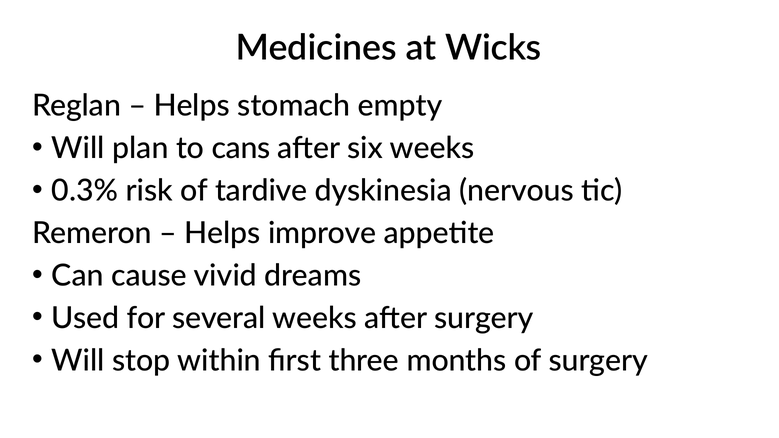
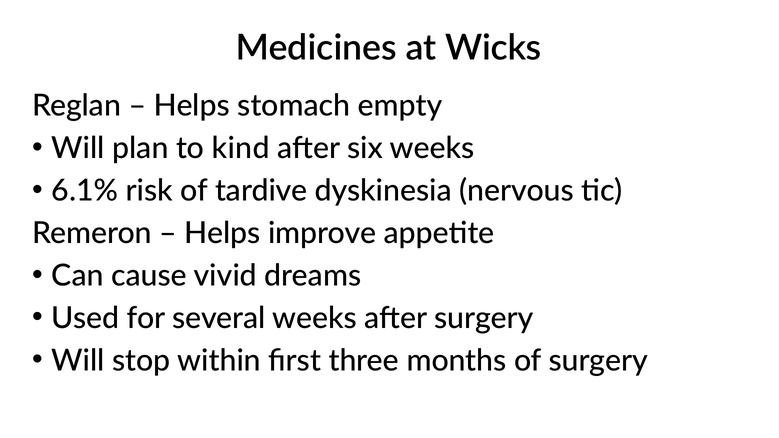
cans: cans -> kind (241, 148)
0.3%: 0.3% -> 6.1% (85, 191)
